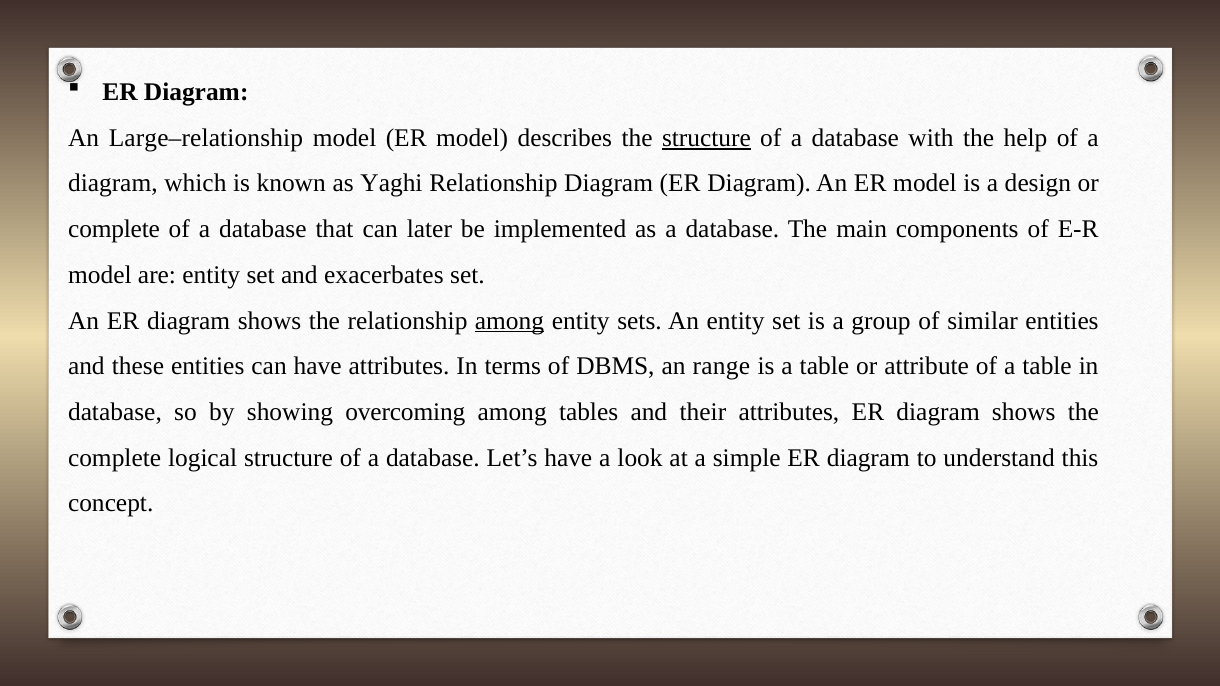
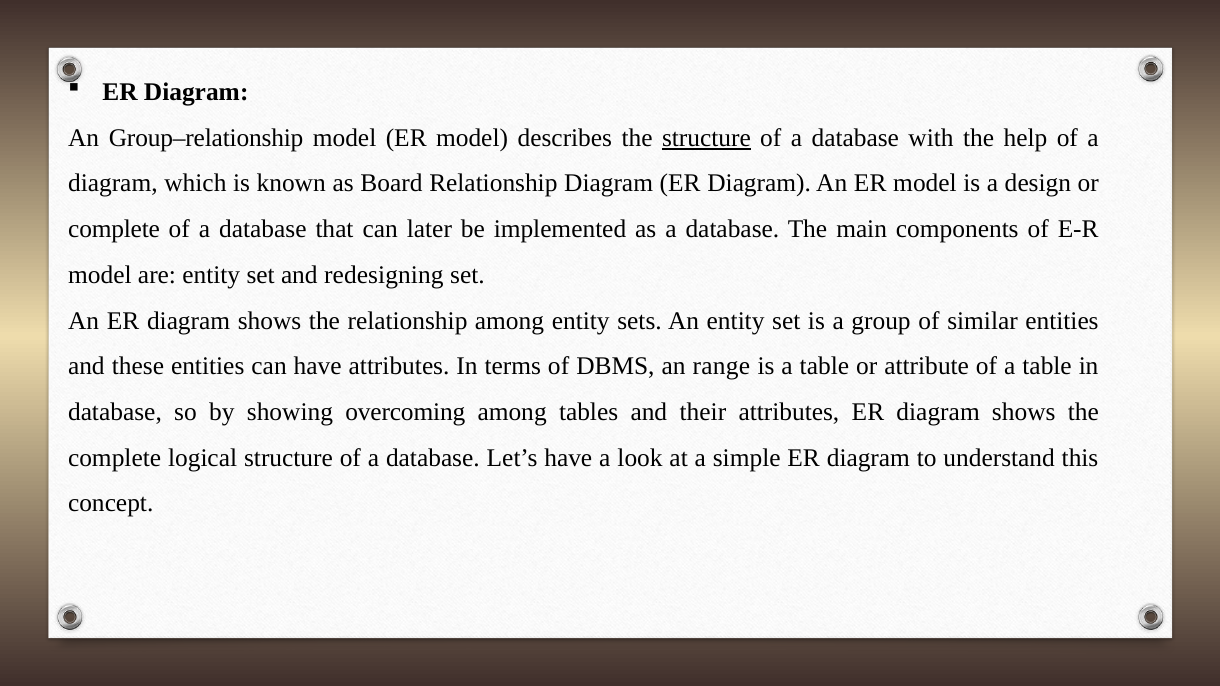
Large–relationship: Large–relationship -> Group–relationship (206, 138)
Yaghi: Yaghi -> Board (391, 184)
exacerbates: exacerbates -> redesigning (384, 275)
among underline: present -> none (510, 321)
